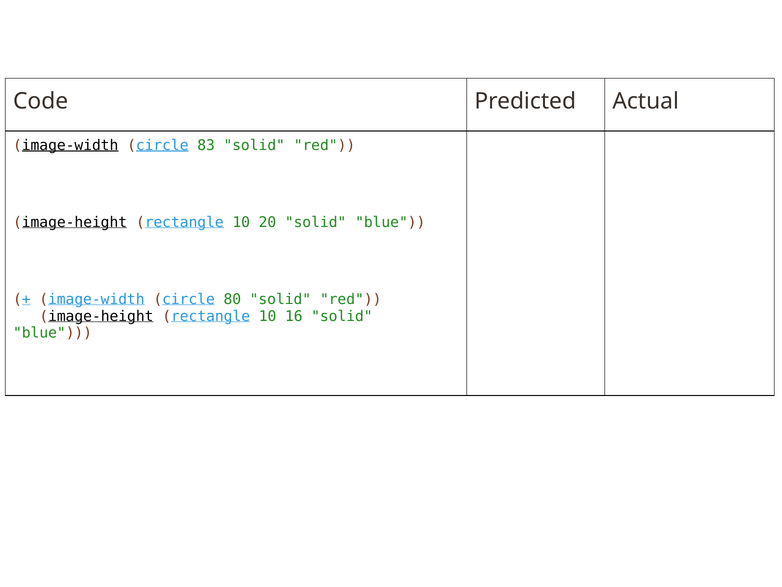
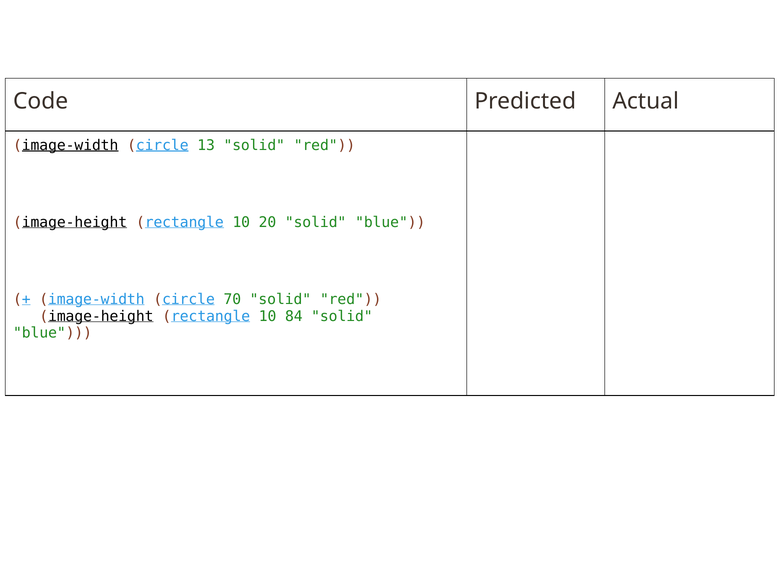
83: 83 -> 13 (206, 145)
80: 80 -> 70 (232, 299)
16: 16 -> 84 (294, 316)
